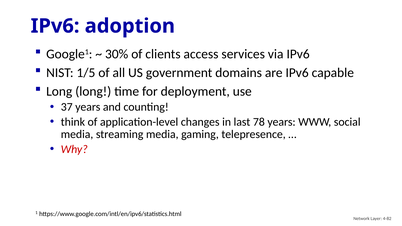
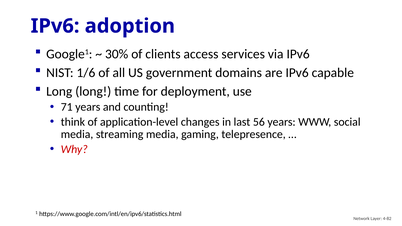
1/5: 1/5 -> 1/6 (86, 73)
37: 37 -> 71 (67, 107)
78: 78 -> 56 (259, 122)
